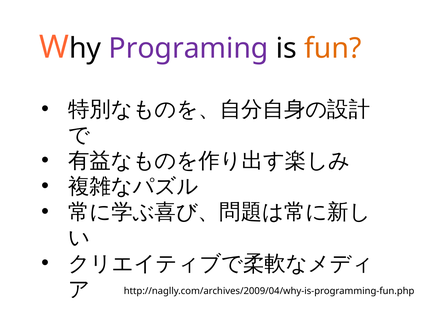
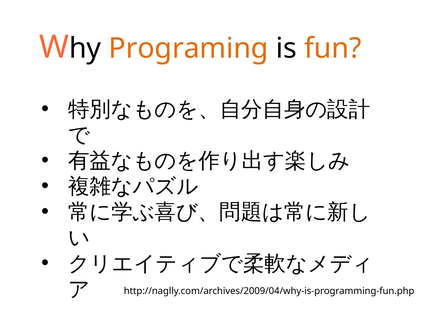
Programing colour: purple -> orange (189, 48)
